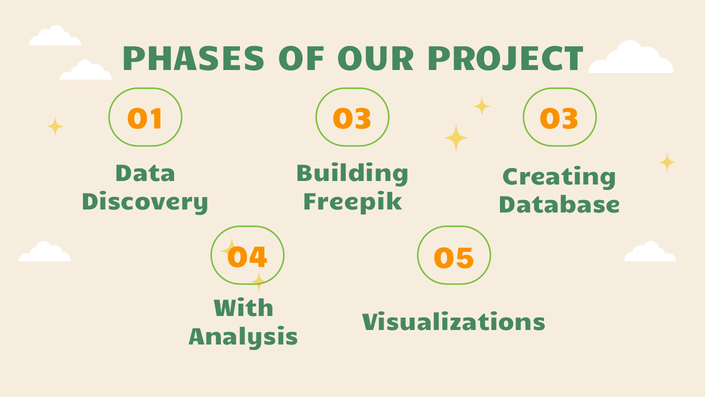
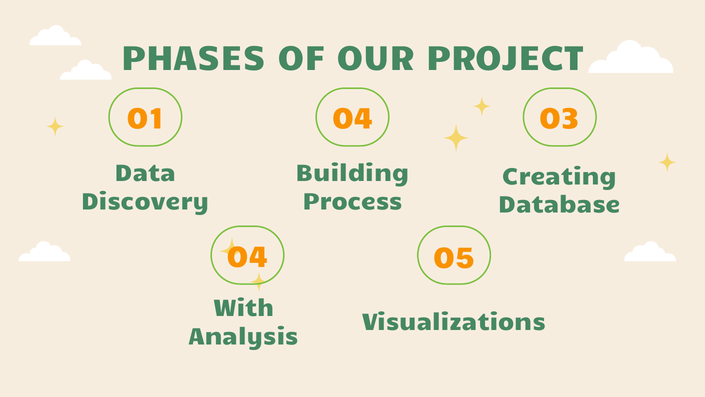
01 03: 03 -> 04 (353, 119)
Freepik: Freepik -> Process (353, 202)
